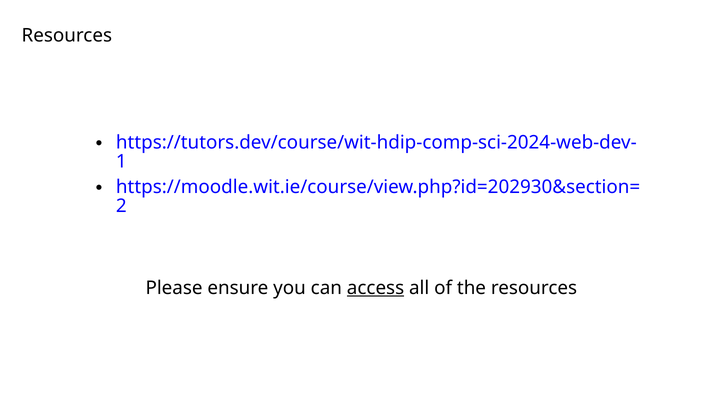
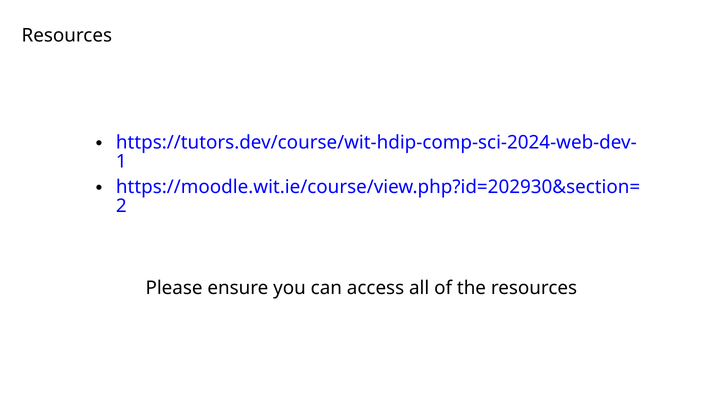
access underline: present -> none (376, 288)
